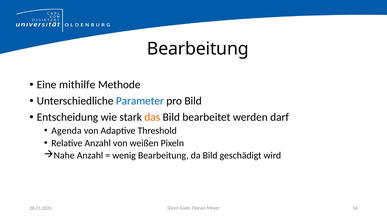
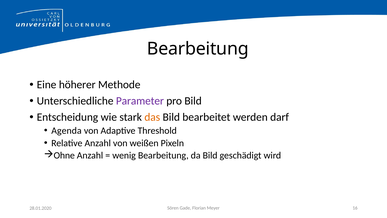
mithilfe: mithilfe -> höherer (77, 85)
Parameter colour: blue -> purple (140, 101)
Nahe: Nahe -> Ohne (64, 155)
